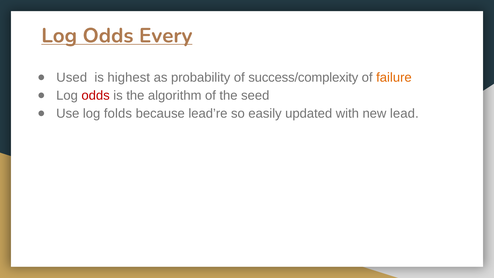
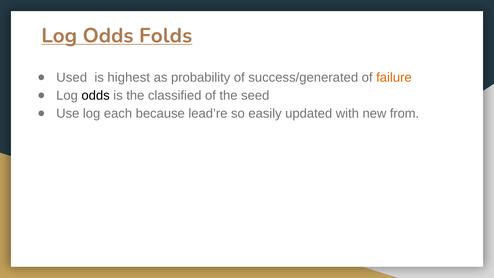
Every: Every -> Folds (166, 36)
success/complexity: success/complexity -> success/generated (303, 78)
odds colour: red -> black (96, 95)
algorithm: algorithm -> classified (175, 95)
folds: folds -> each (118, 113)
lead: lead -> from (404, 113)
